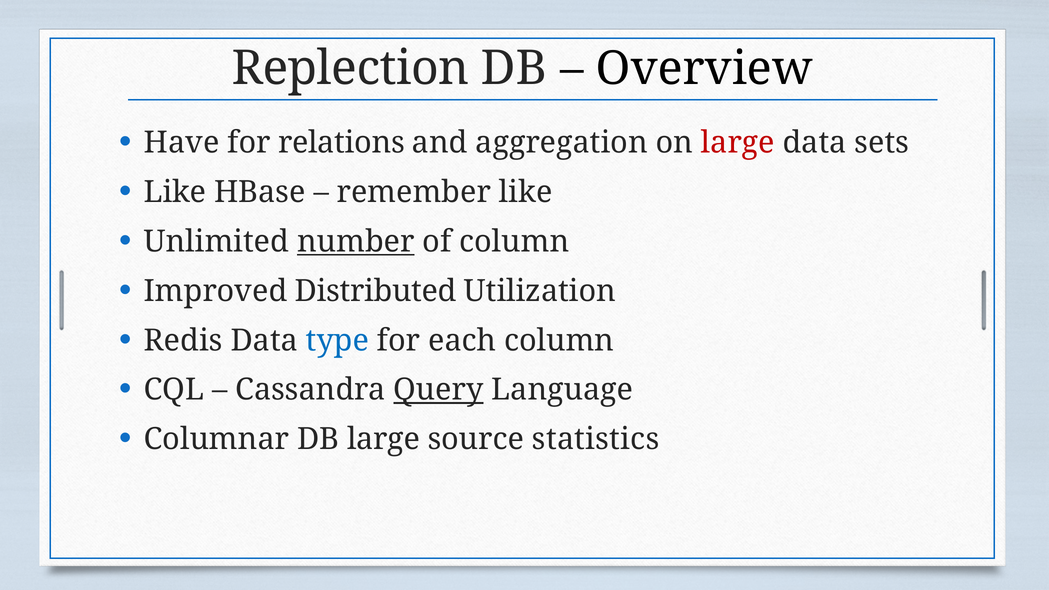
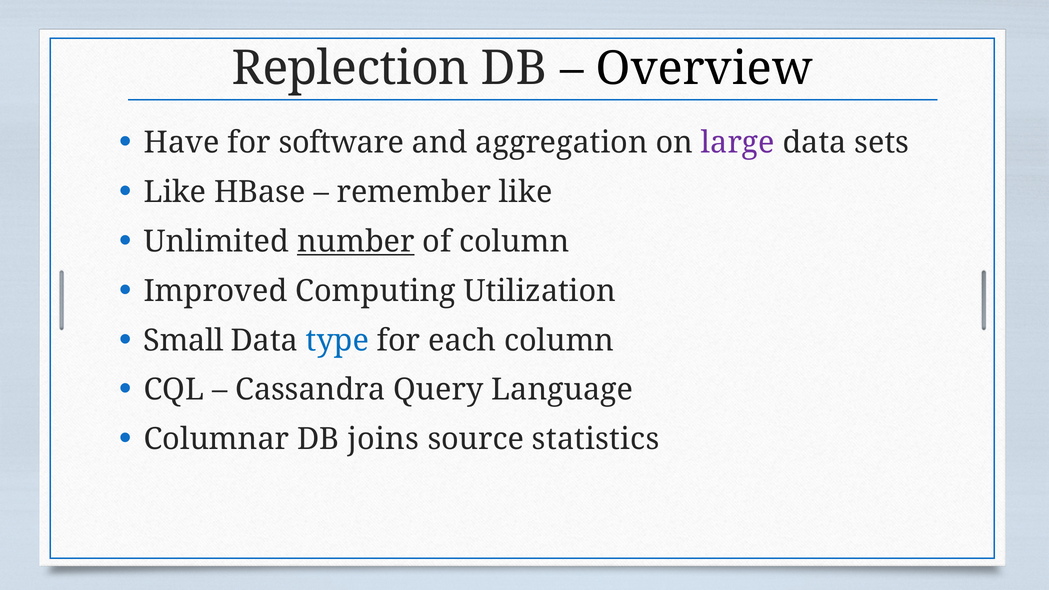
relations: relations -> software (341, 143)
large colour: red -> purple (738, 143)
Distributed: Distributed -> Computing (376, 291)
Redis: Redis -> Small (183, 340)
Query underline: present -> none (438, 390)
DB large: large -> joins (383, 439)
